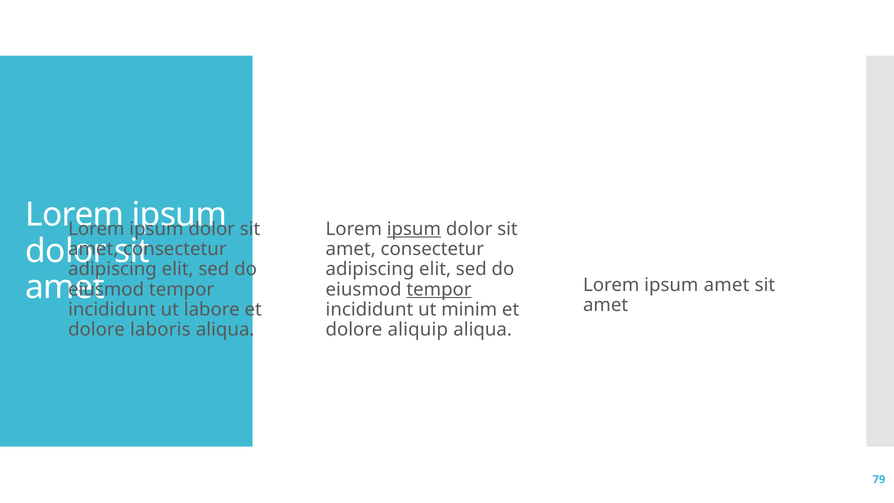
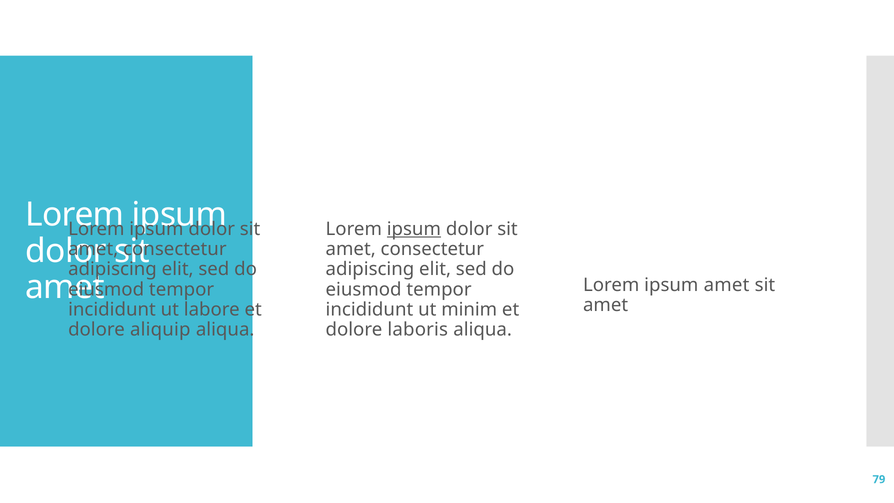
tempor underline: present -> none (439, 289)
laboris: laboris -> aliquip (160, 330)
aliquip: aliquip -> laboris (418, 330)
